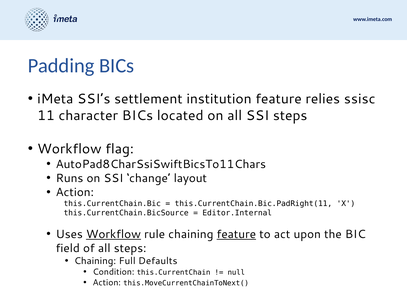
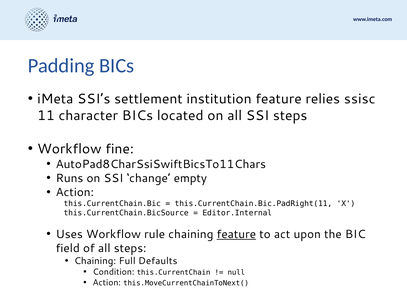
flag: flag -> fine (120, 149)
layout: layout -> empty (190, 178)
Workflow underline: present -> none (113, 234)
